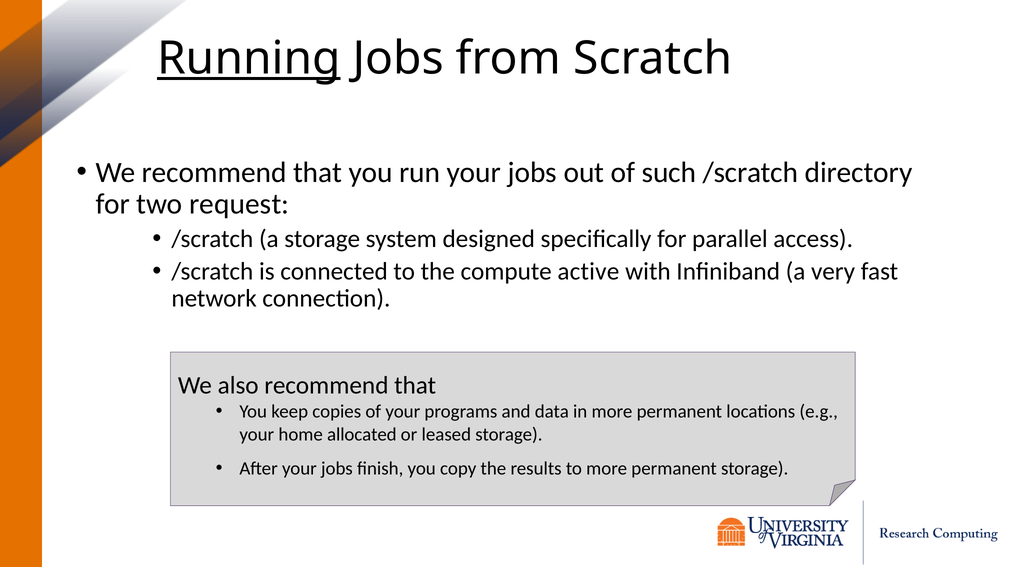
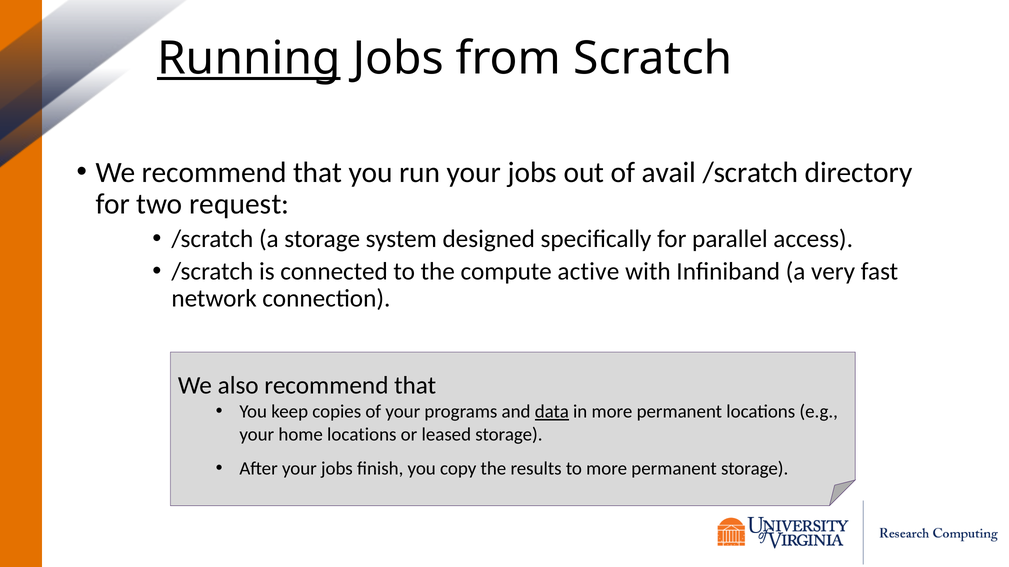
such: such -> avail (669, 173)
data underline: none -> present (552, 412)
home allocated: allocated -> locations (362, 435)
